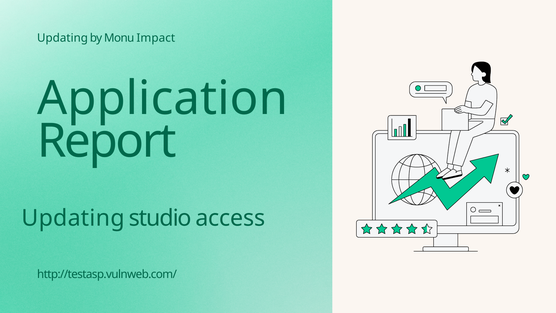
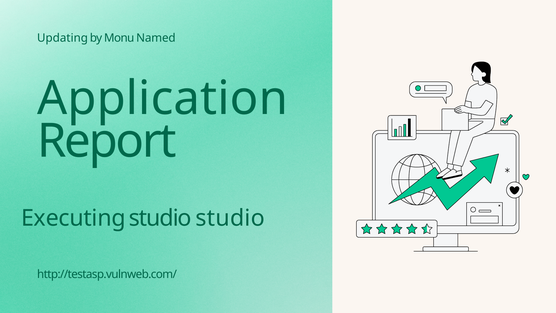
Impact: Impact -> Named (156, 38)
Updating: Updating -> Executing (73, 218)
studio access: access -> studio (230, 218)
